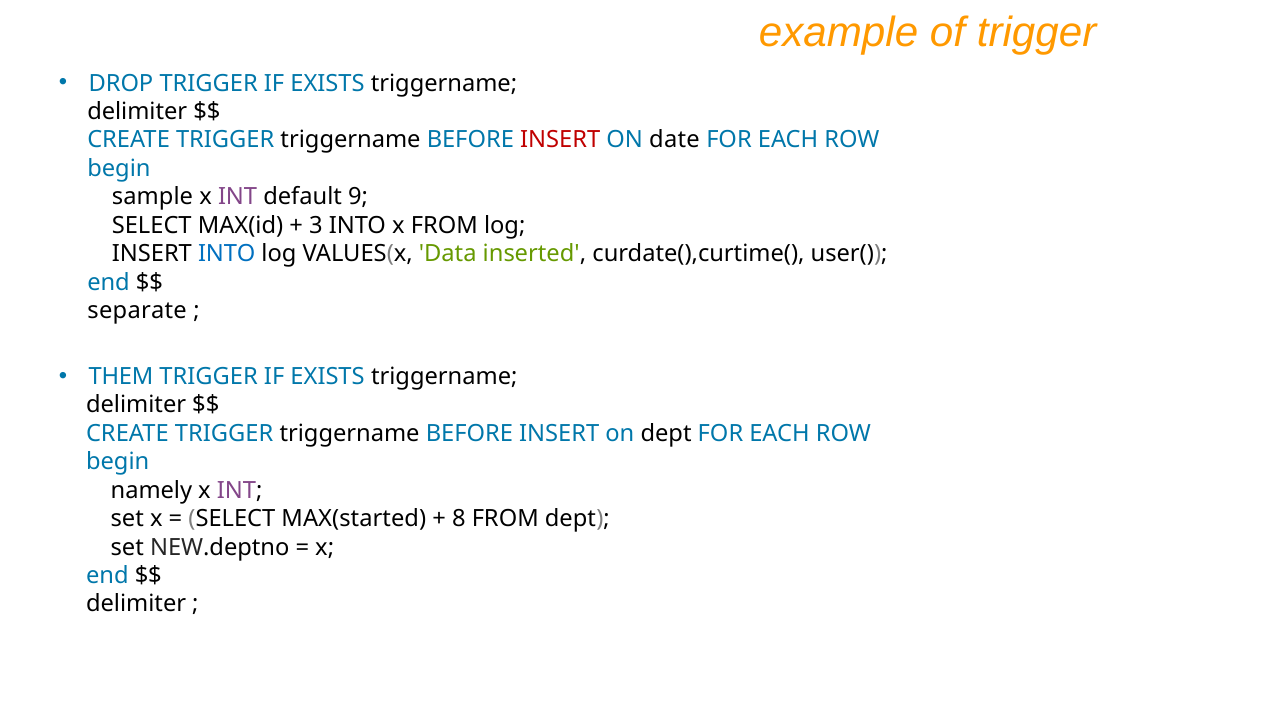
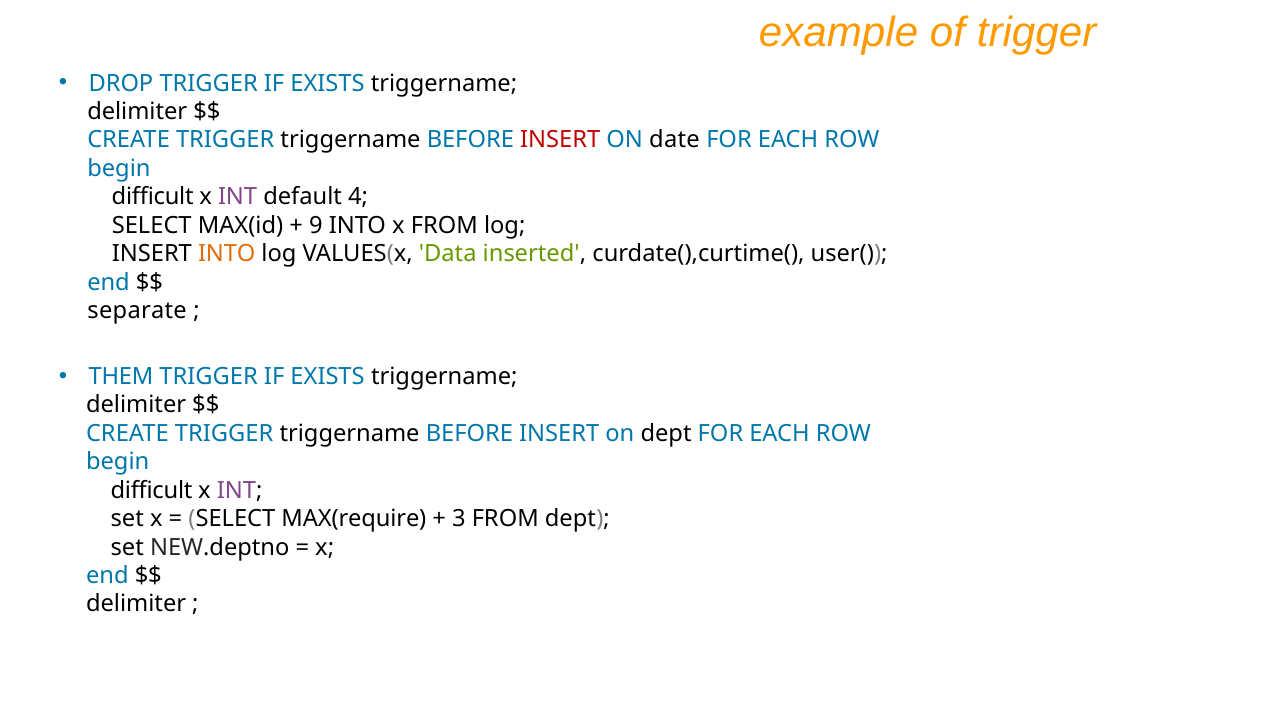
sample: sample -> difficult (153, 197)
9: 9 -> 4 (358, 197)
3: 3 -> 9 (316, 225)
INTO colour: blue -> orange (227, 254)
namely: namely -> difficult (151, 490)
MAX(started: MAX(started -> MAX(require (354, 519)
8: 8 -> 3 (459, 519)
